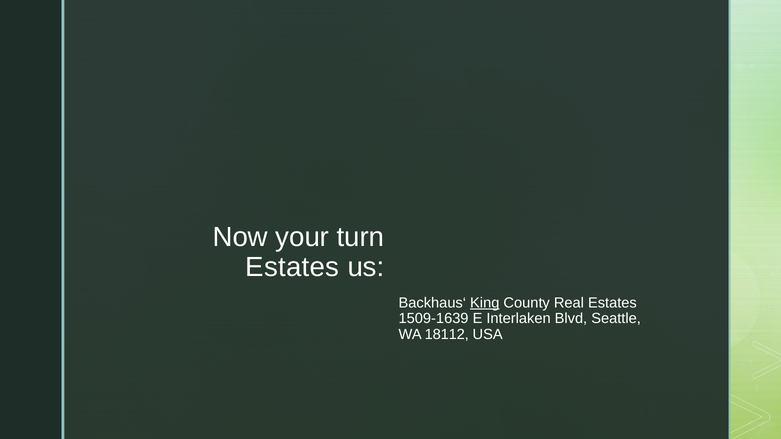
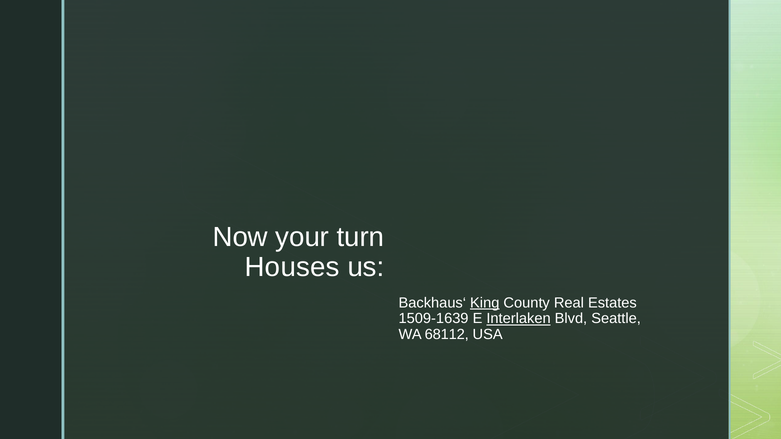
Estates: Estates -> Houses (292, 267)
Interlaken underline: none -> present (519, 319)
18112: 18112 -> 68112 (447, 335)
